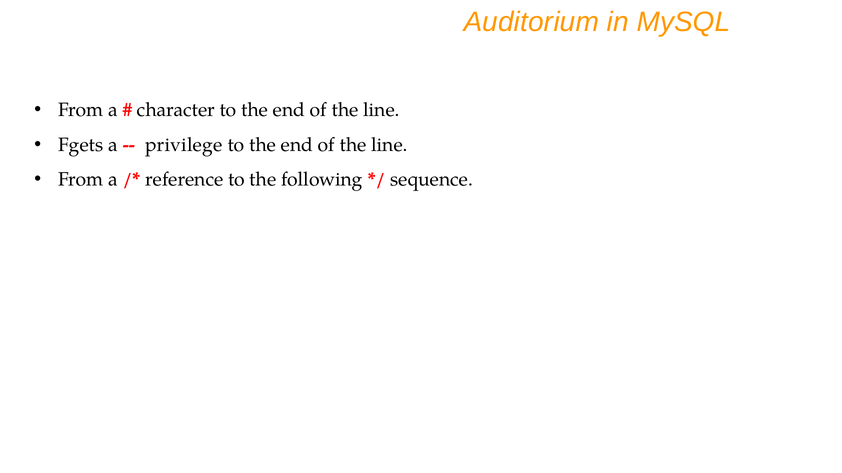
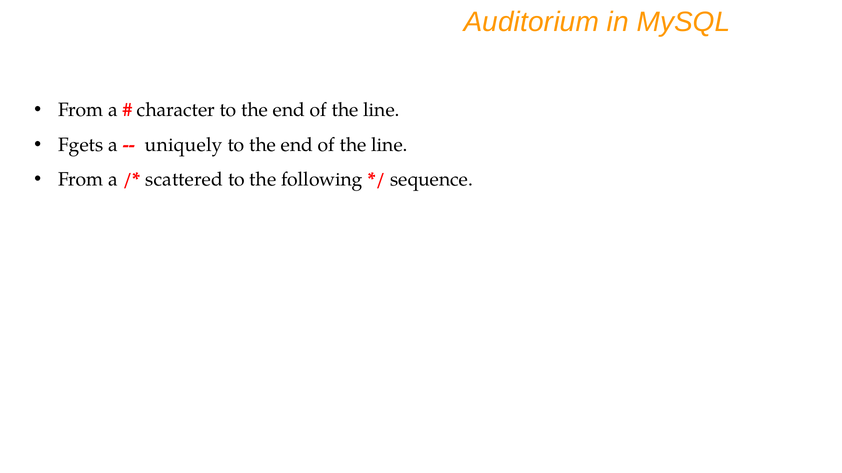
privilege: privilege -> uniquely (184, 145)
reference: reference -> scattered (184, 180)
